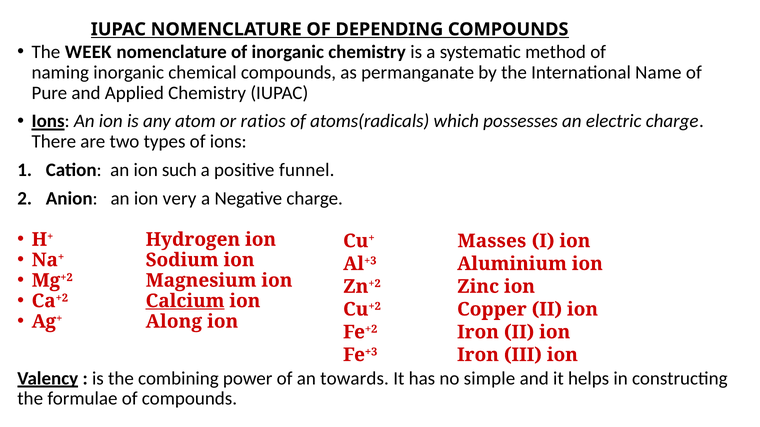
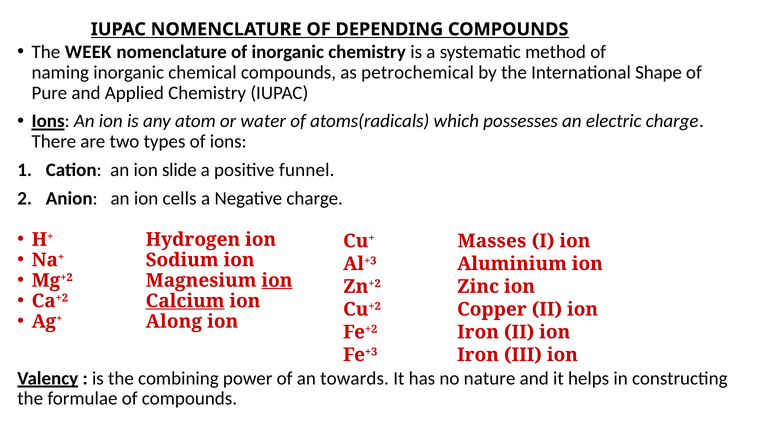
permanganate: permanganate -> petrochemical (418, 72)
Name: Name -> Shape (659, 72)
ratios: ratios -> water (263, 121)
such: such -> slide (179, 170)
very: very -> cells (180, 199)
ion underline: none -> present (277, 281)
simple: simple -> nature (490, 379)
